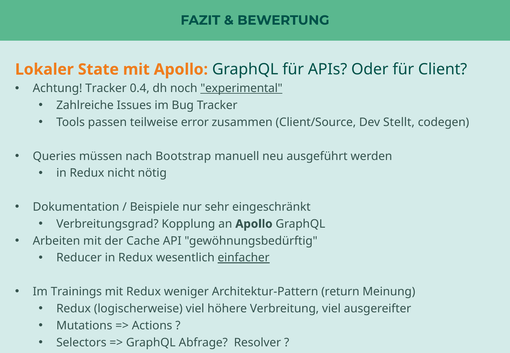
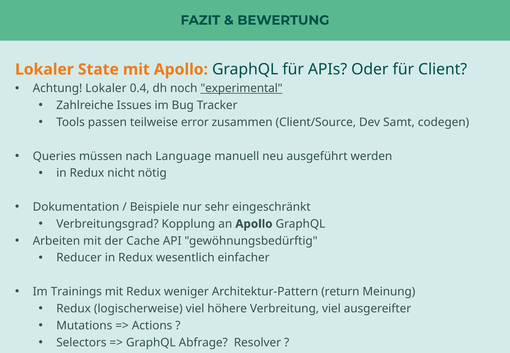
Achtung Tracker: Tracker -> Lokaler (106, 88)
Stellt: Stellt -> Samt (399, 122)
Bootstrap: Bootstrap -> Language (183, 156)
einfacher underline: present -> none (244, 258)
